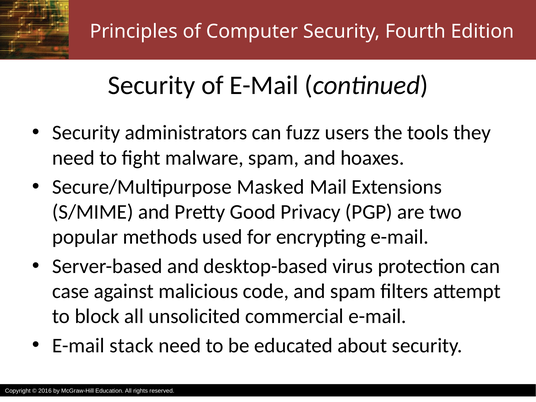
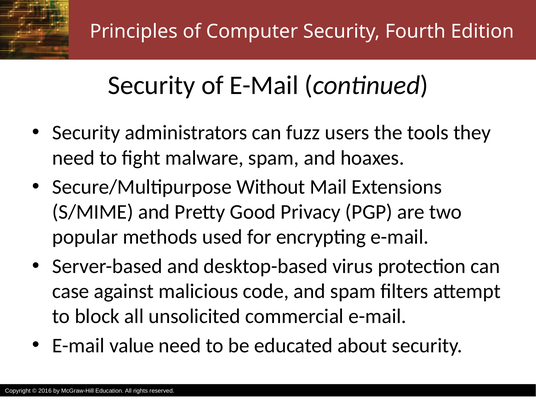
Masked: Masked -> Without (271, 187)
stack: stack -> value (132, 346)
